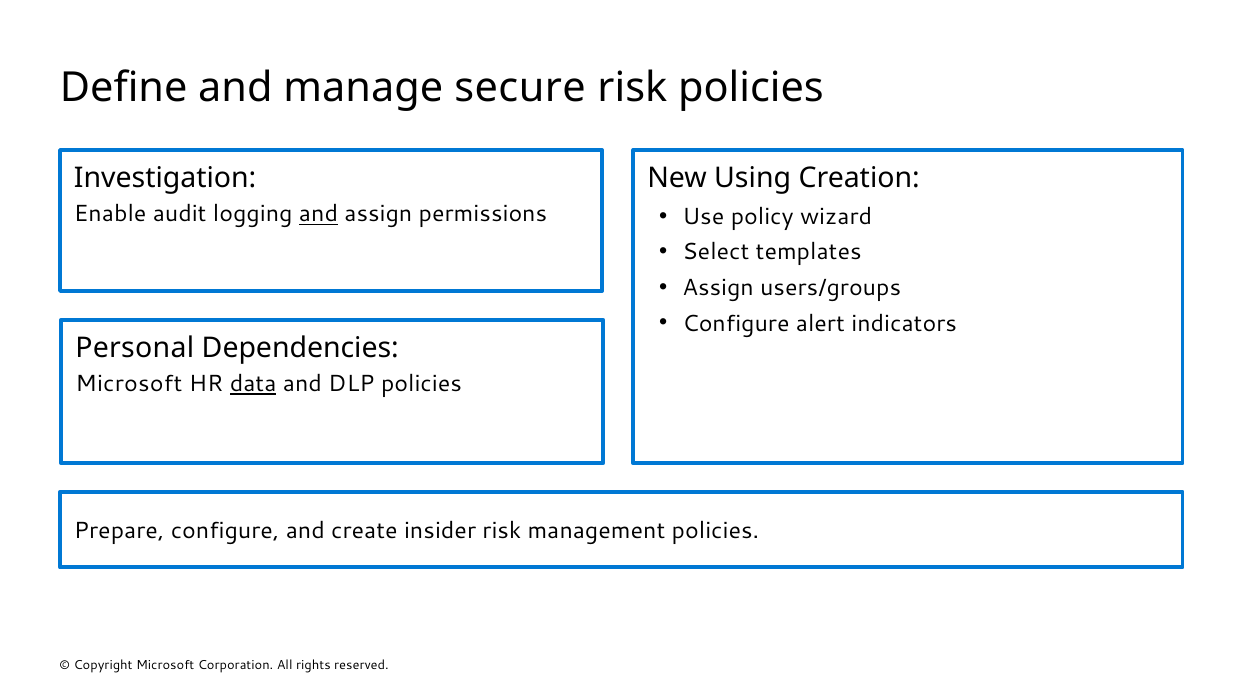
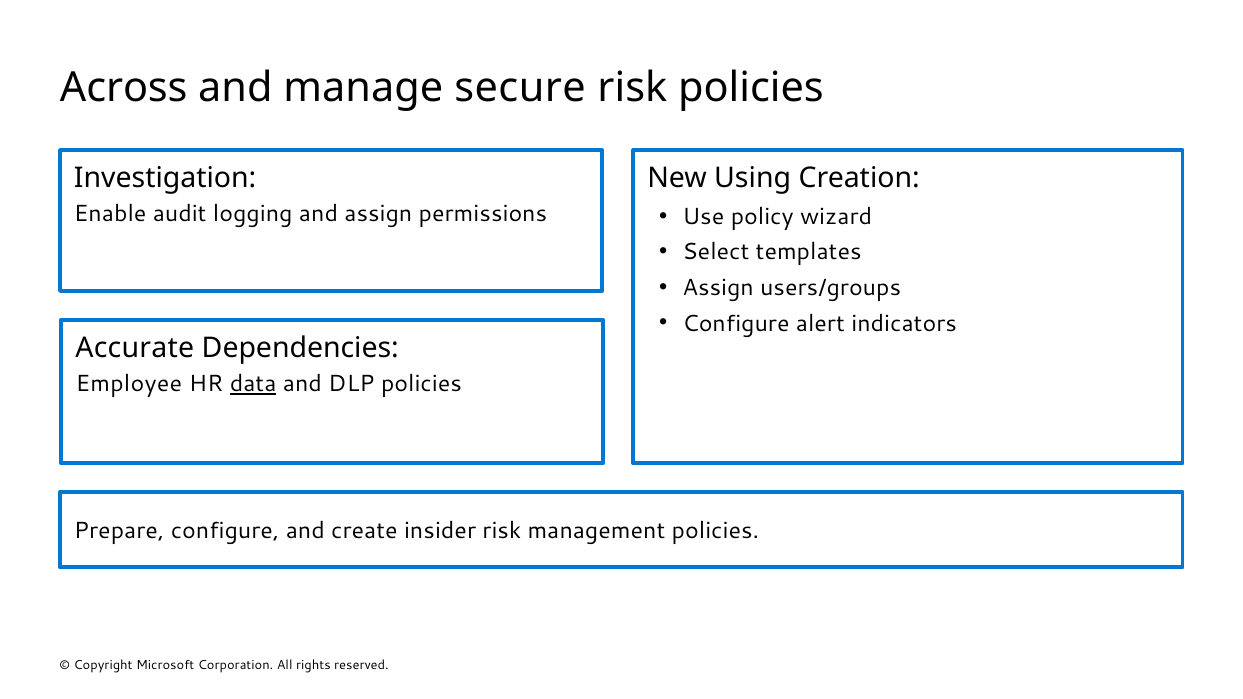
Define: Define -> Across (124, 87)
and underline: present -> none (318, 214)
Personal: Personal -> Accurate (135, 348)
Microsoft: Microsoft -> Employee (129, 384)
